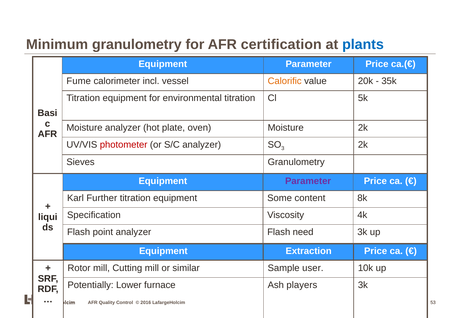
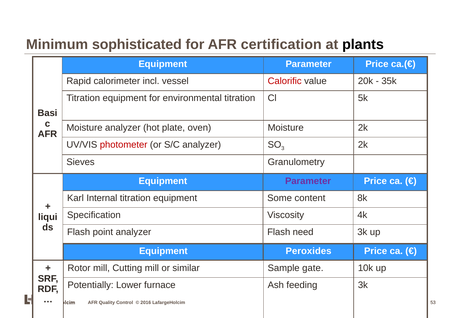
Minimum granulometry: granulometry -> sophisticated (137, 45)
plants colour: blue -> black (363, 45)
Fume: Fume -> Rapid (79, 81)
Calorific colour: orange -> red (285, 81)
Further: Further -> Internal (102, 198)
Extraction: Extraction -> Peroxides (309, 251)
user: user -> gate (313, 268)
players: players -> feeding (302, 285)
